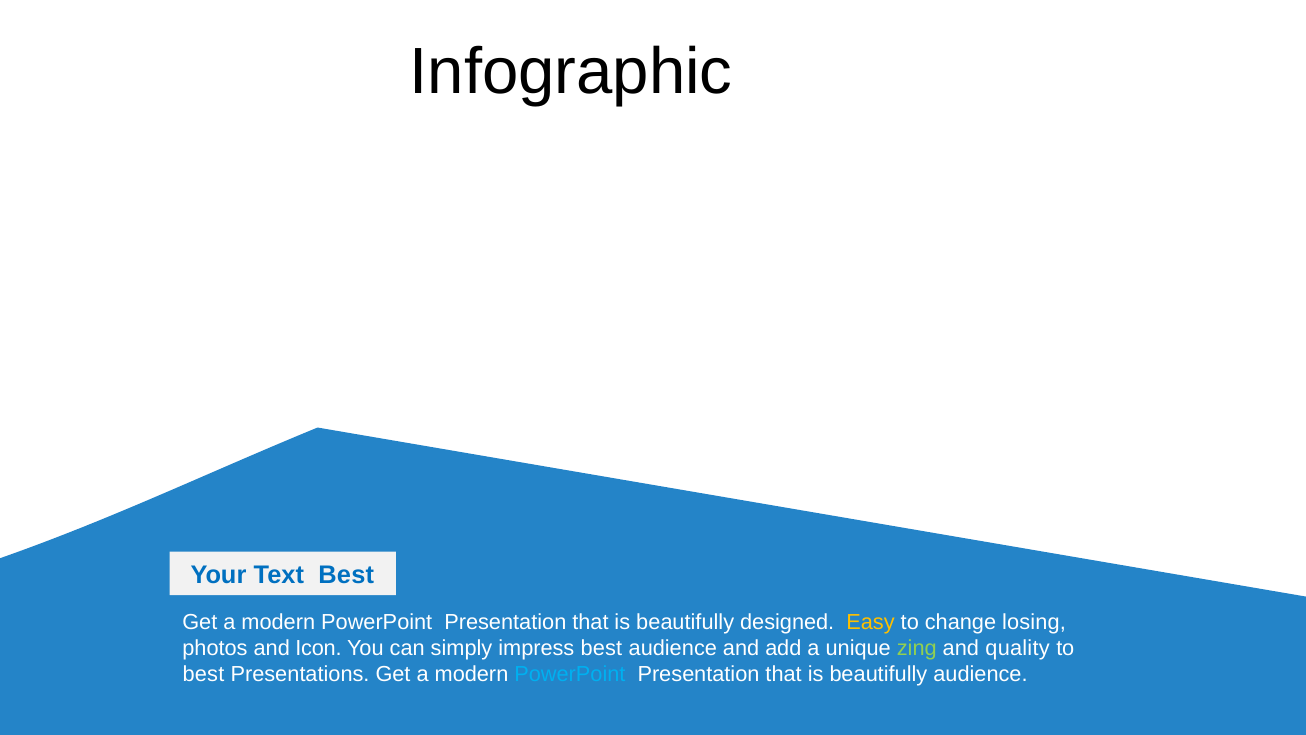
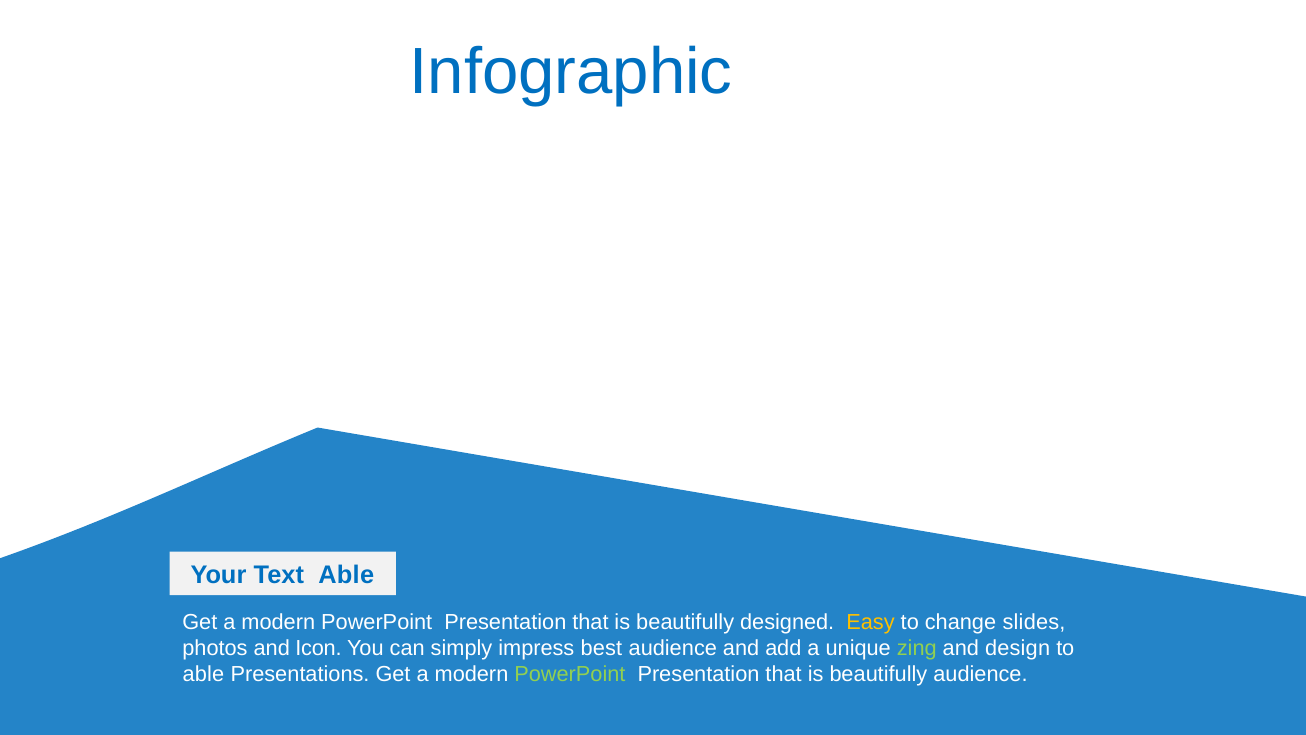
Infographic colour: black -> blue (571, 72)
Text Best: Best -> Able (346, 575)
losing: losing -> slides (1034, 622)
quality: quality -> design (1018, 648)
best: best -> able (203, 674)
PowerPoint colour: light blue -> light green (570, 674)
